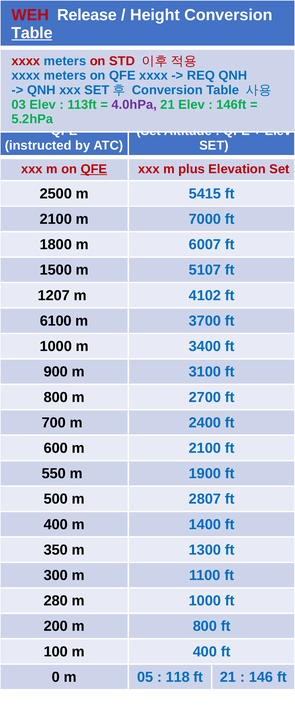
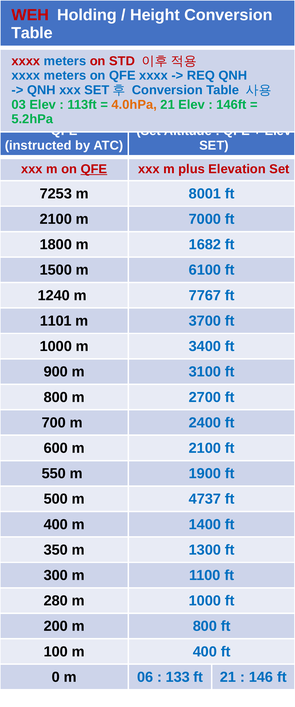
Release: Release -> Holding (87, 15)
Table underline: present -> none (32, 33)
4.0hPa colour: purple -> orange (134, 104)
2500: 2500 -> 7253 (56, 193)
5415: 5415 -> 8001 (205, 193)
6007: 6007 -> 1682 (205, 244)
5107: 5107 -> 6100 (205, 270)
1207: 1207 -> 1240 (54, 295)
4102: 4102 -> 7767 (205, 295)
6100: 6100 -> 1101 (56, 320)
2807: 2807 -> 4737 (205, 498)
05: 05 -> 06 (145, 676)
118: 118 -> 133 (178, 676)
